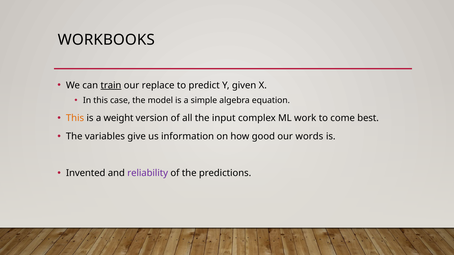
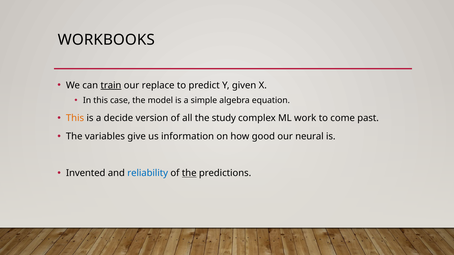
weight: weight -> decide (118, 118)
input: input -> study (224, 118)
best: best -> past (368, 118)
words: words -> neural (309, 137)
reliability colour: purple -> blue (148, 173)
the underline: none -> present (189, 173)
